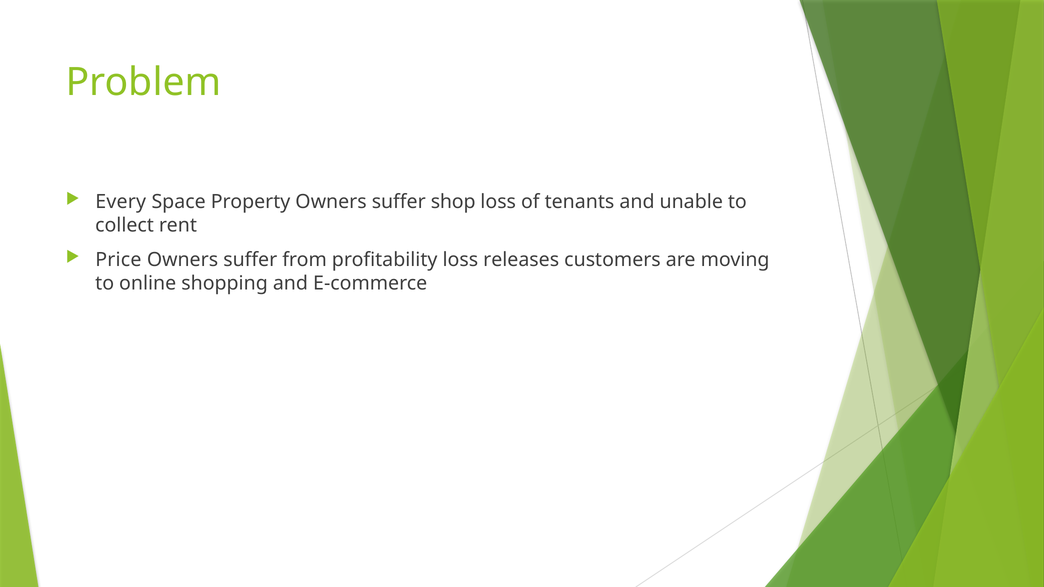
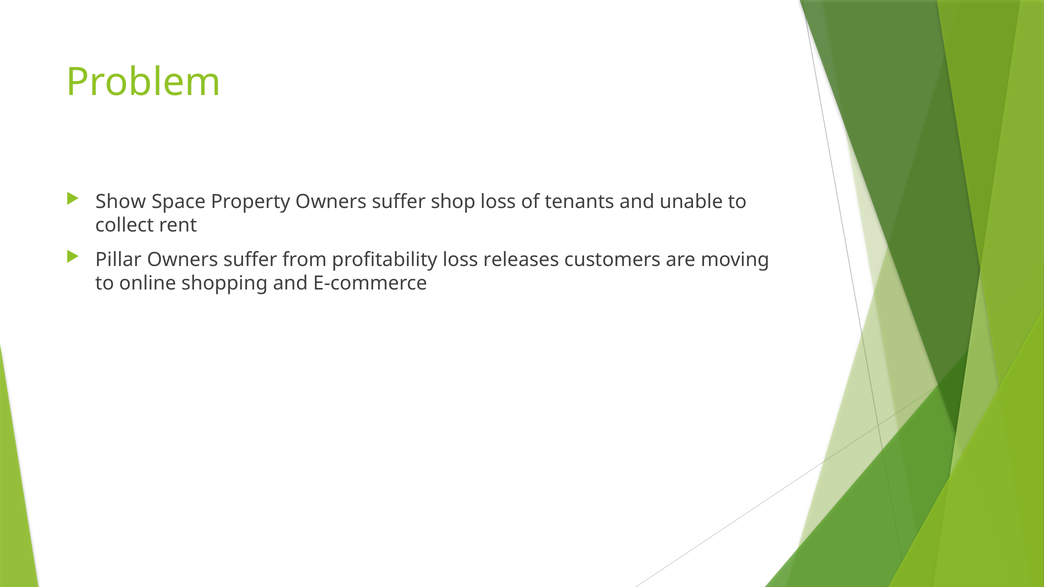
Every: Every -> Show (121, 202)
Price: Price -> Pillar (118, 260)
